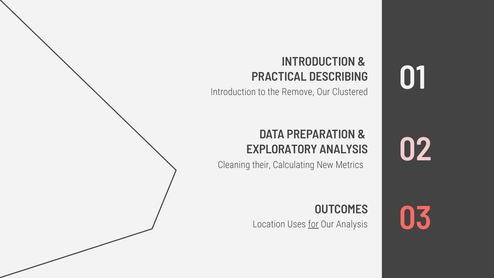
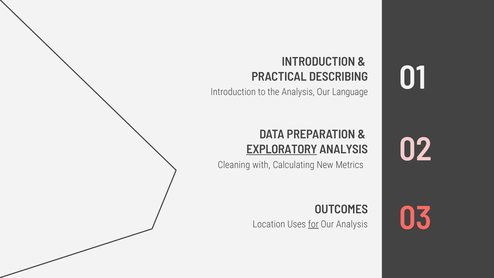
the Remove: Remove -> Analysis (298, 92)
Clustered: Clustered -> Language (350, 92)
EXPLORATORY underline: none -> present (282, 149)
their: their -> with (261, 165)
